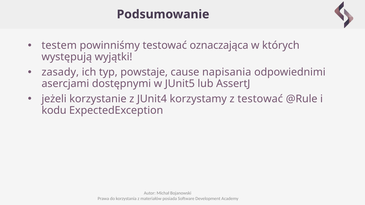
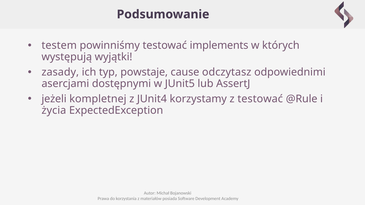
oznaczająca: oznaczająca -> implements (219, 46)
napisania: napisania -> odczytasz (227, 72)
korzystanie: korzystanie -> kompletnej (98, 99)
kodu: kodu -> życia (54, 111)
